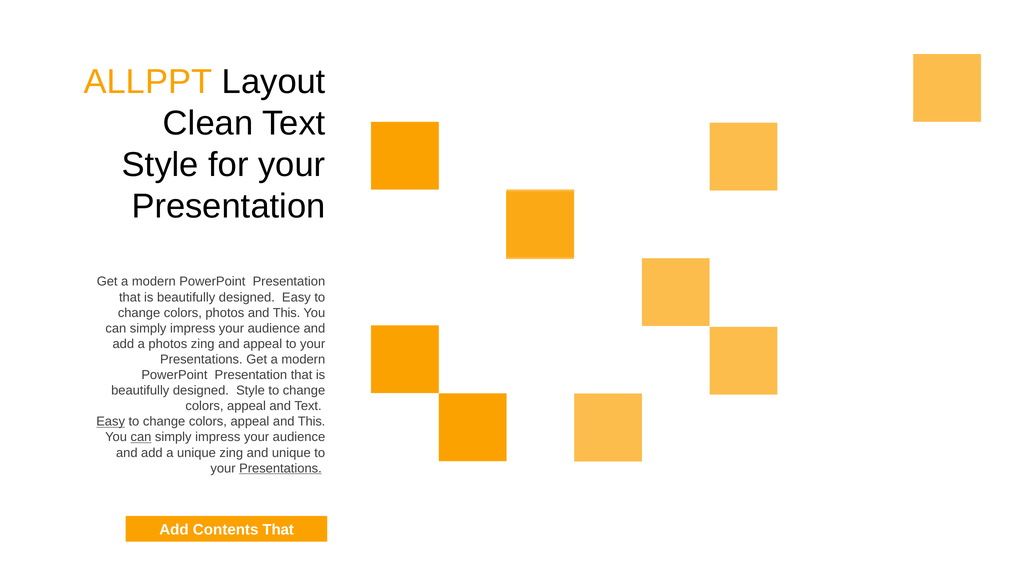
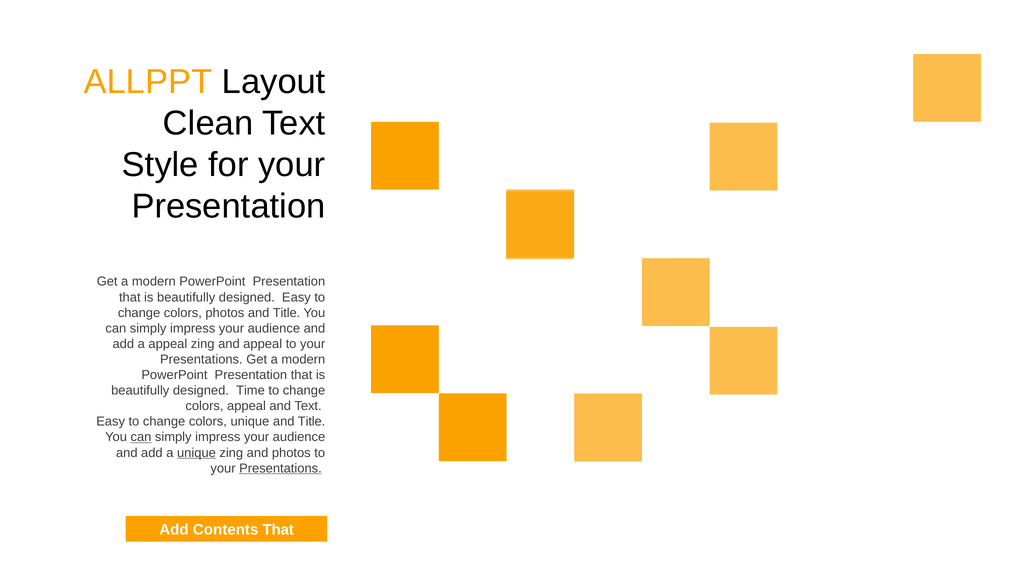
photos and This: This -> Title (287, 313)
a photos: photos -> appeal (168, 344)
designed Style: Style -> Time (250, 390)
Easy underline: present -> none (111, 421)
appeal: appeal -> unique (250, 421)
This: This -> Title (312, 421)
unique underline: none -> present (196, 453)
and unique: unique -> photos (291, 453)
